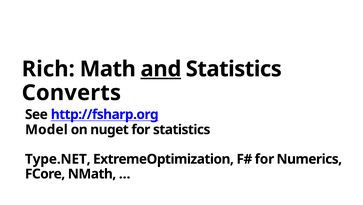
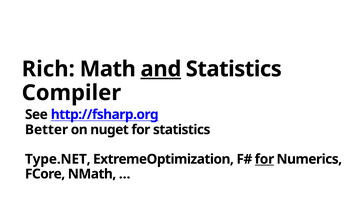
Converts: Converts -> Compiler (71, 93)
Model: Model -> Better (47, 129)
for underline: none -> present (264, 159)
